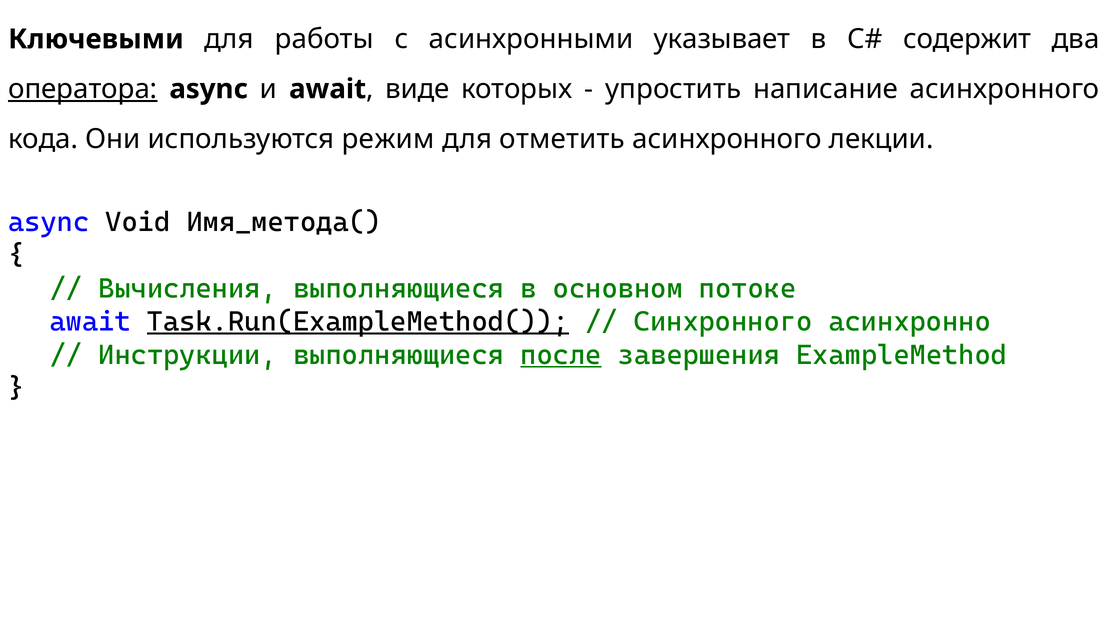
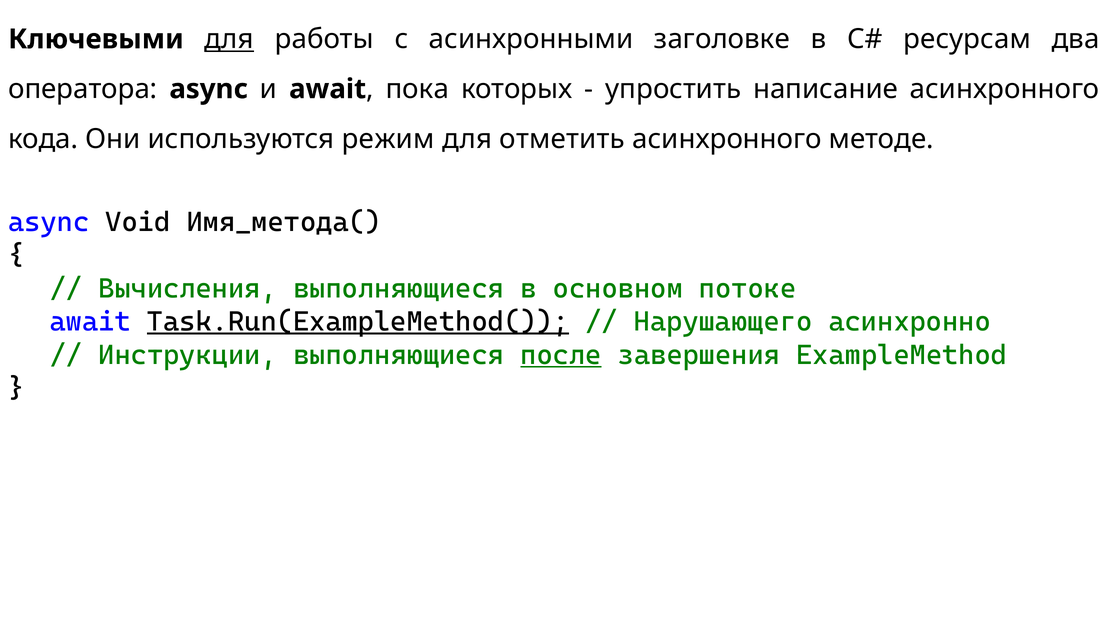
для underline: none -> present (229, 39)
указывает: указывает -> заголовке (722, 39)
содержит: содержит -> ресурсам (967, 39)
оператора underline: present -> none (83, 89)
виде: виде -> пока (417, 89)
лекции: лекции -> методе (881, 139)
Синхронного: Синхронного -> Нарушающего (723, 322)
